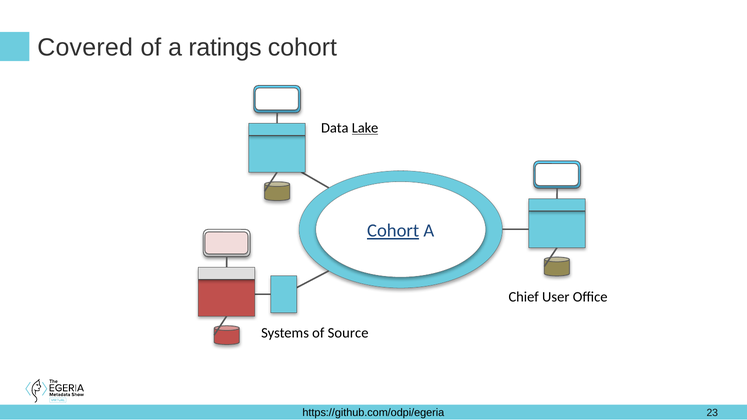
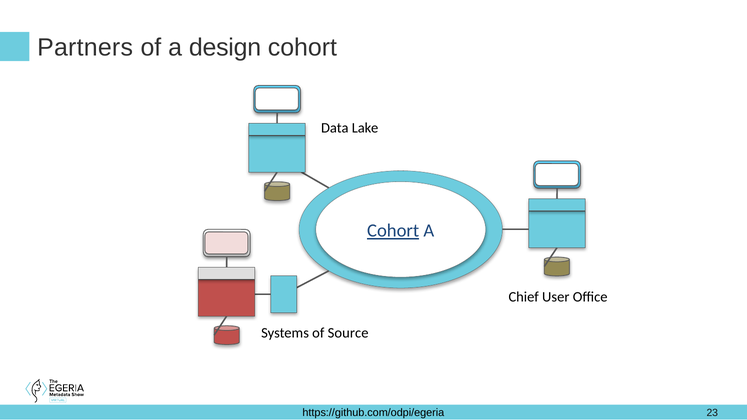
Covered: Covered -> Partners (85, 48)
ratings: ratings -> design (225, 48)
Lake underline: present -> none (365, 128)
